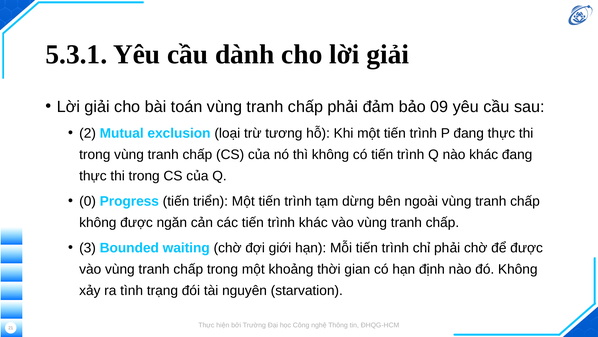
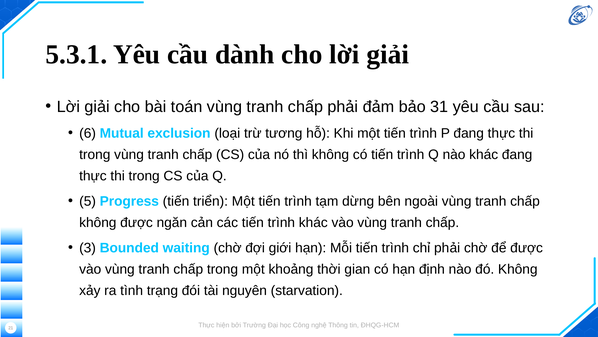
09: 09 -> 31 (439, 107)
2: 2 -> 6 (88, 133)
0: 0 -> 5 (88, 201)
